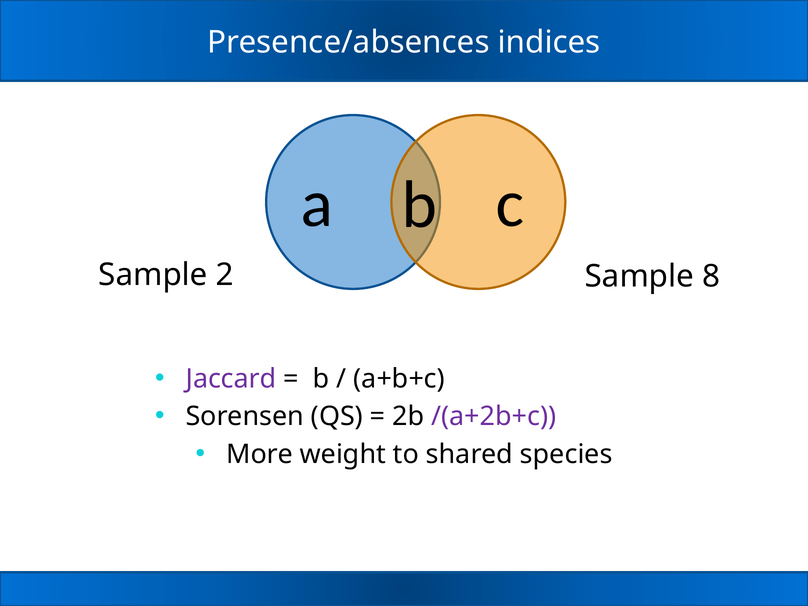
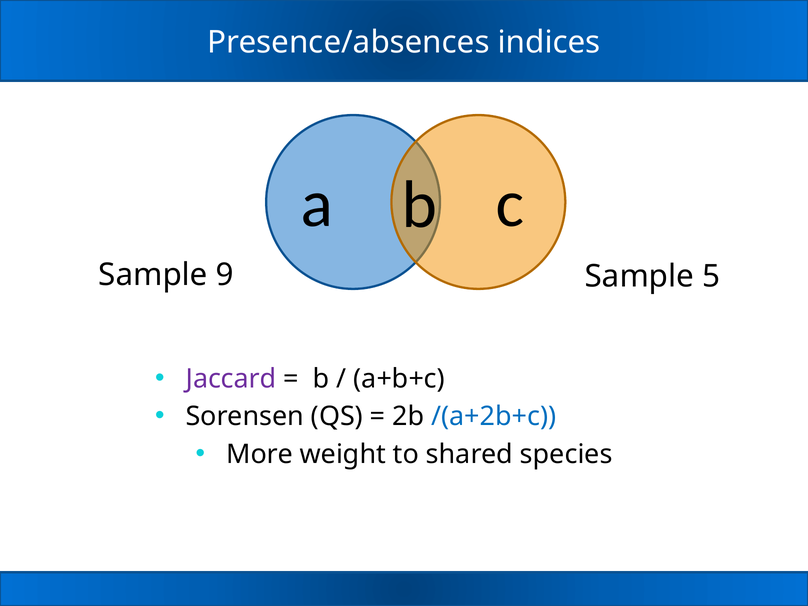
2: 2 -> 9 (225, 275)
8: 8 -> 5 (711, 276)
/(a+2b+c colour: purple -> blue (494, 417)
